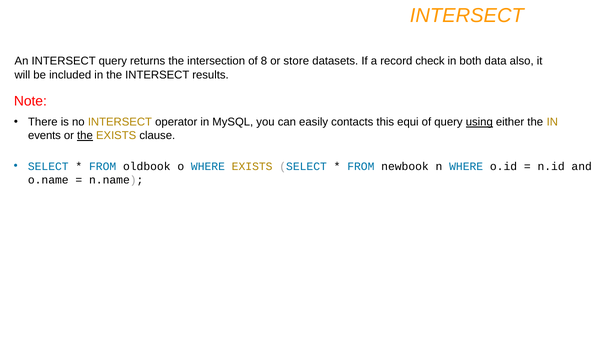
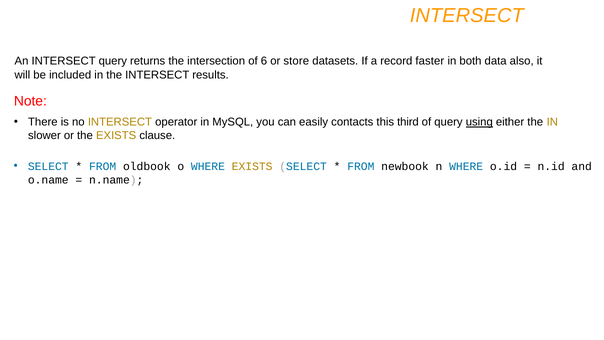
8: 8 -> 6 (264, 61)
check: check -> faster (430, 61)
equi: equi -> third (408, 122)
events: events -> slower (44, 136)
the underline: present -> none (85, 136)
